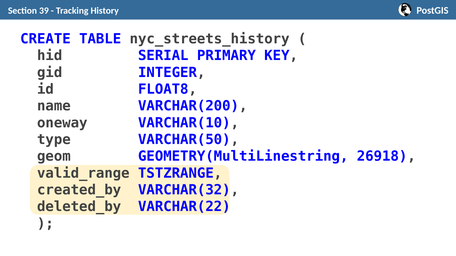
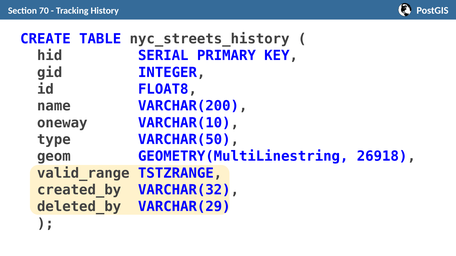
39: 39 -> 70 (44, 11)
VARCHAR(22: VARCHAR(22 -> VARCHAR(29 (184, 207)
